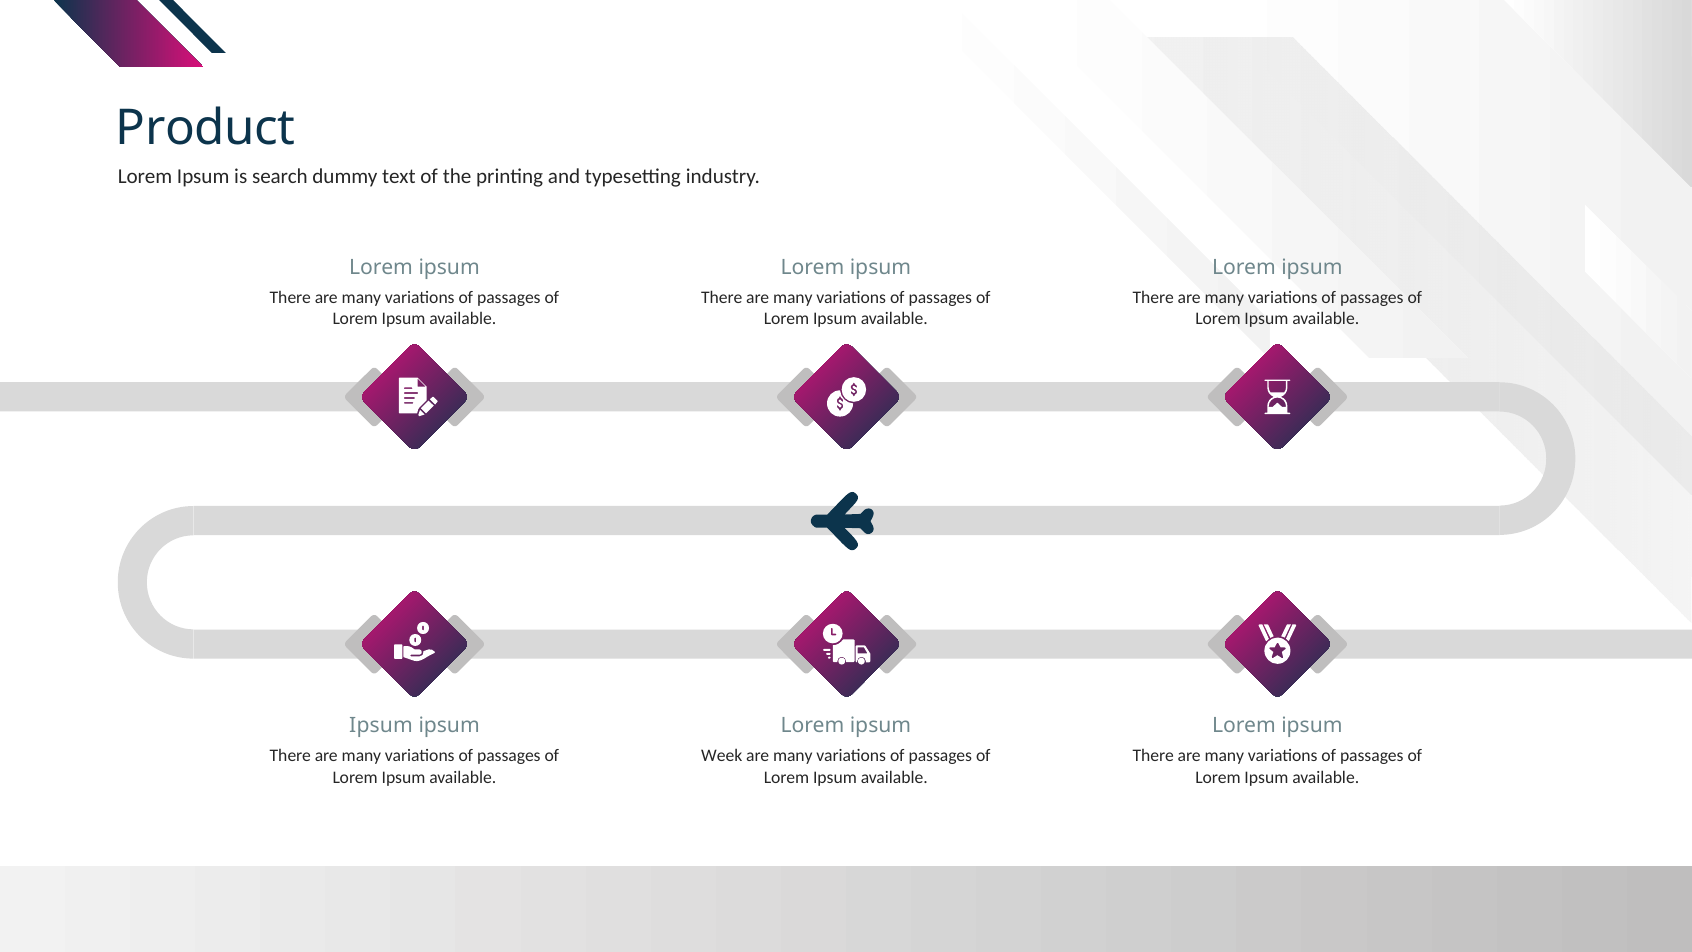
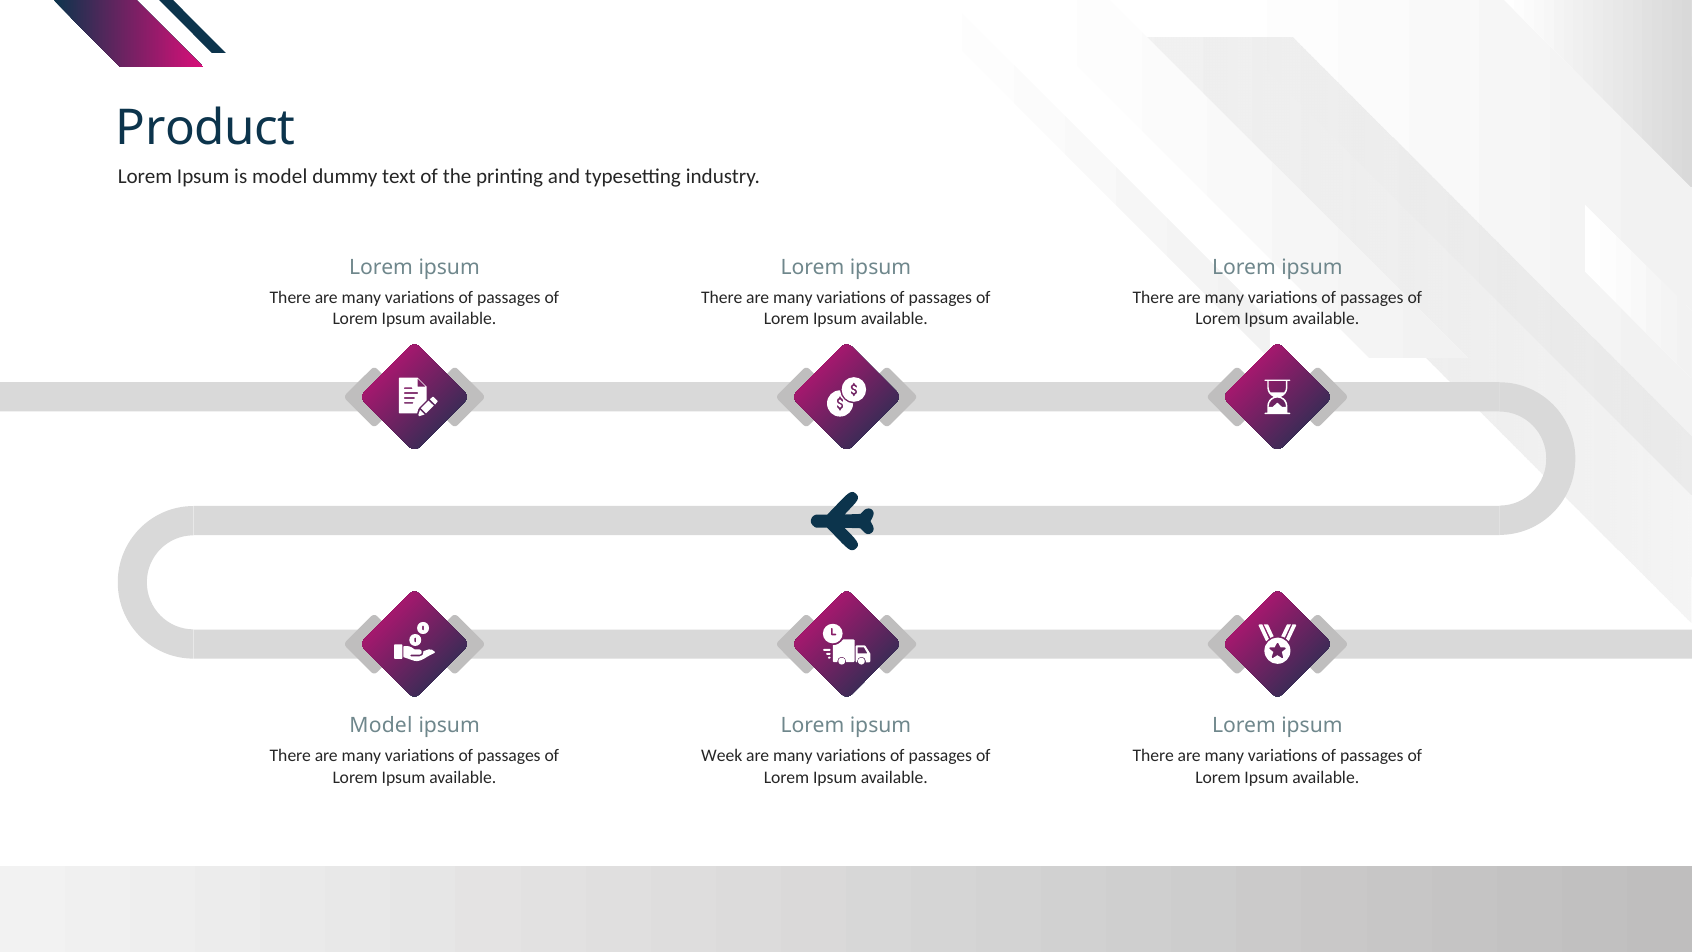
is search: search -> model (280, 177)
Ipsum: Ipsum -> Model (381, 726)
